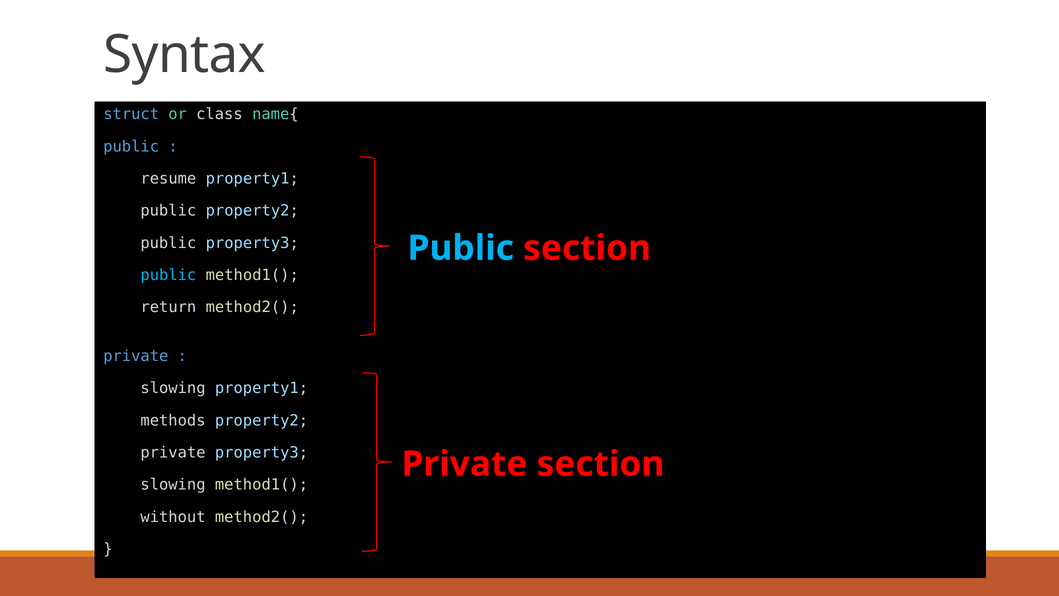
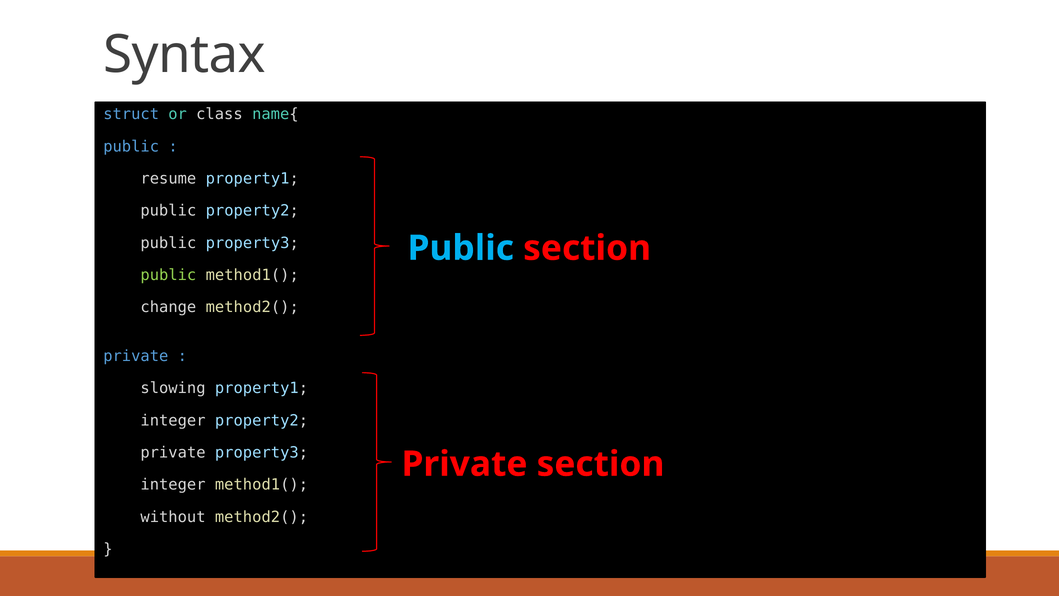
public colour: light blue -> light green (168, 275)
return: return -> change (168, 307)
methods: methods -> integer (173, 420)
slowing: slowing -> integer (173, 485)
